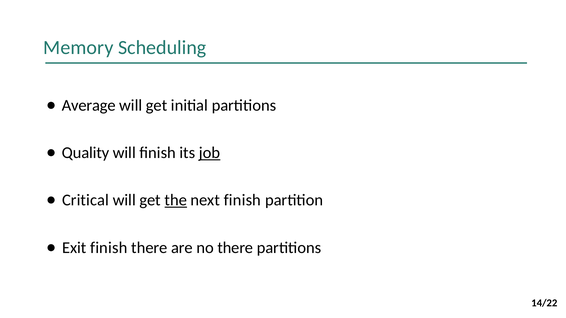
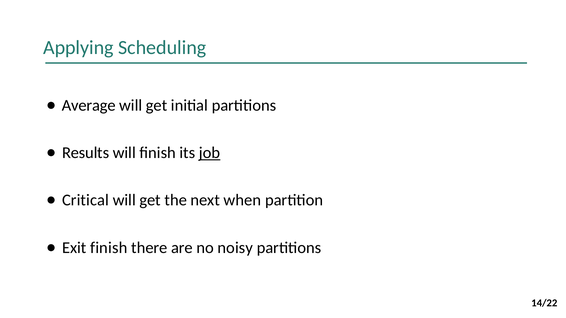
Memory: Memory -> Applying (78, 48)
Quality: Quality -> Results (86, 153)
the underline: present -> none (176, 200)
next finish: finish -> when (242, 200)
no there: there -> noisy (235, 248)
